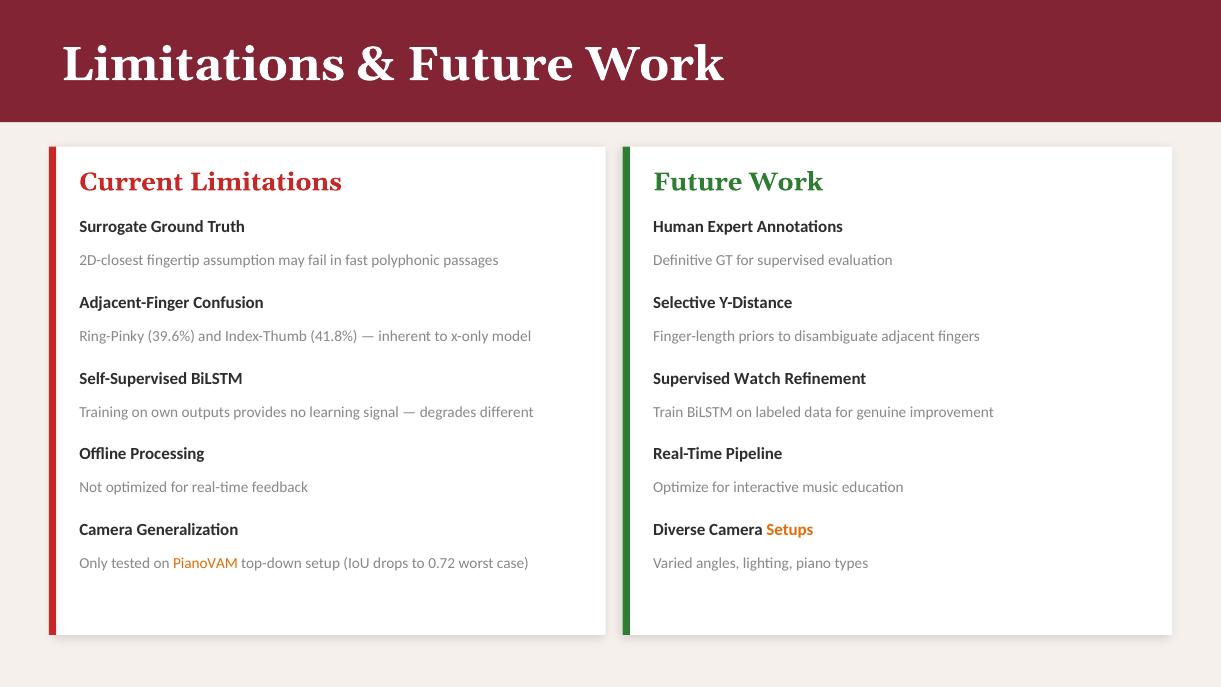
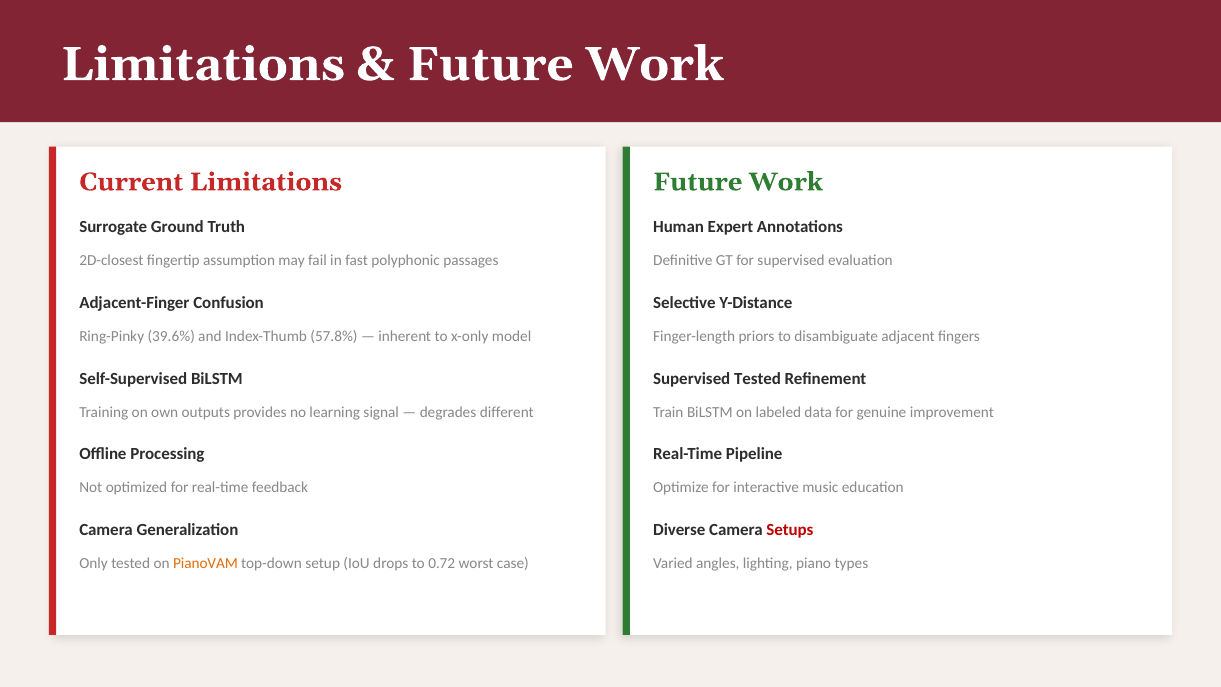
41.8%: 41.8% -> 57.8% (334, 336)
Supervised Watch: Watch -> Tested (758, 378)
Setups colour: orange -> red (790, 530)
